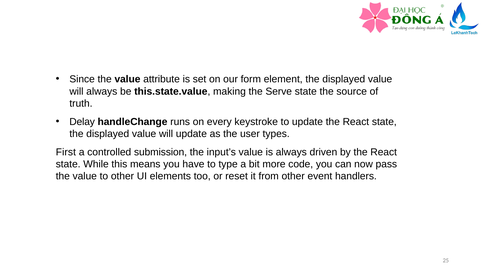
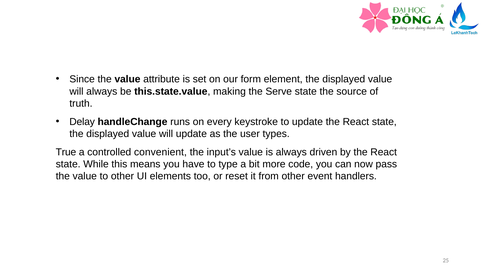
First: First -> True (66, 152)
submission: submission -> convenient (160, 152)
